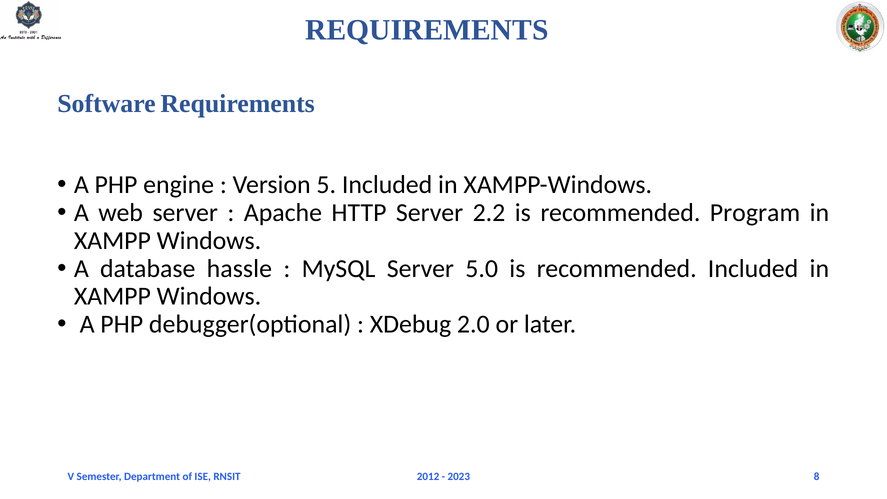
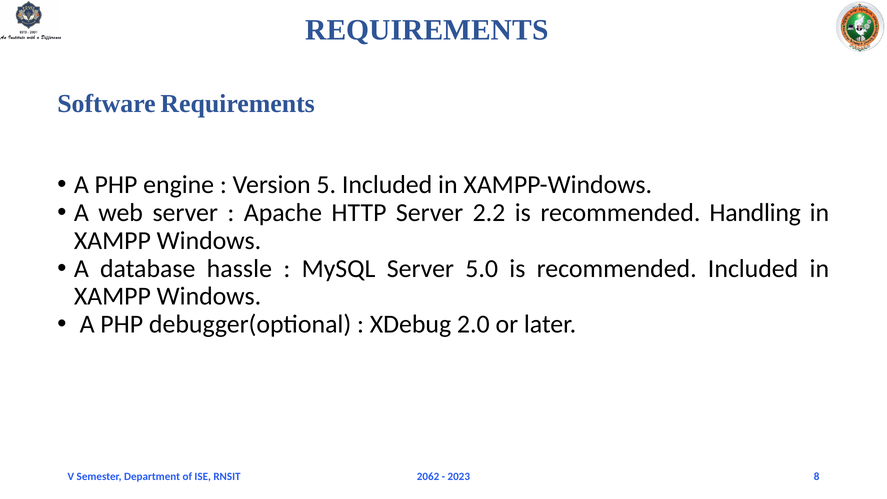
Program: Program -> Handling (755, 213)
2012: 2012 -> 2062 (428, 476)
